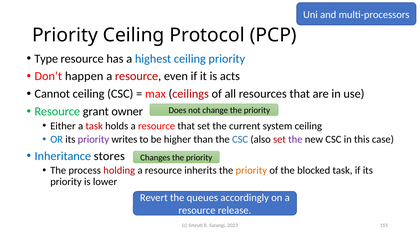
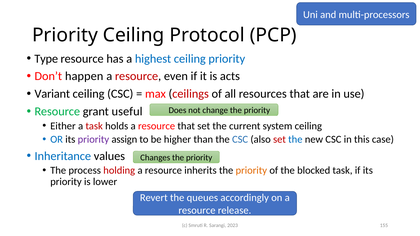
Cannot: Cannot -> Variant (52, 94)
owner: owner -> useful (127, 112)
writes: writes -> assign (124, 140)
the colour: purple -> blue (295, 140)
stores: stores -> values (109, 156)
